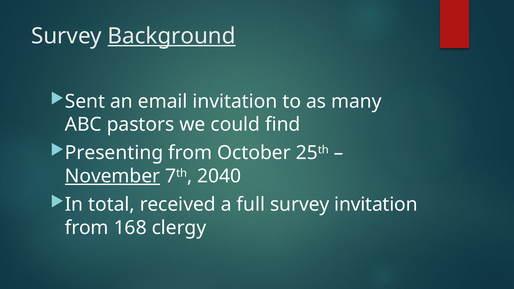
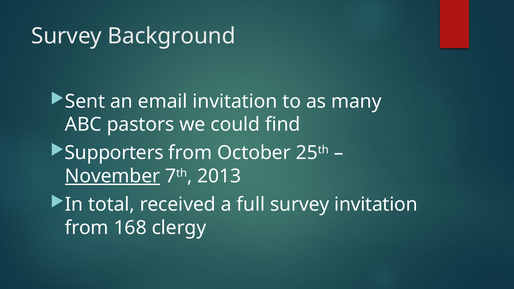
Background underline: present -> none (172, 36)
Presenting: Presenting -> Supporters (114, 153)
2040: 2040 -> 2013 (219, 176)
